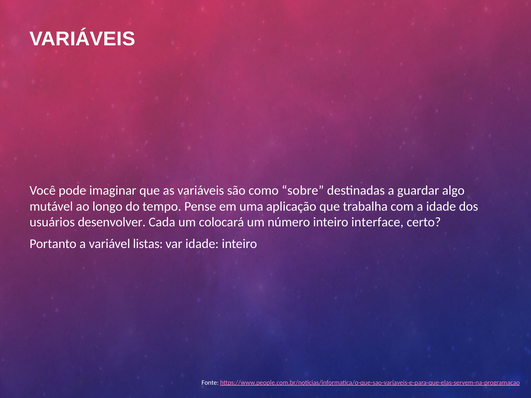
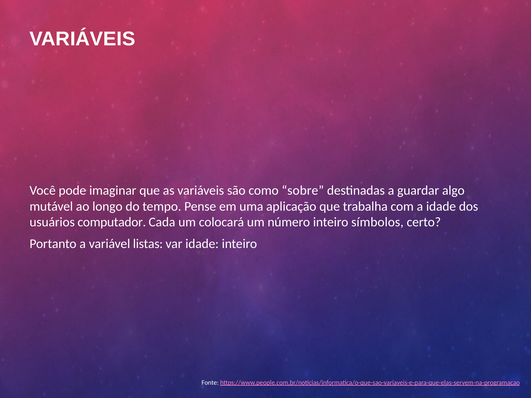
desenvolver: desenvolver -> computador (112, 222)
interface: interface -> símbolos (377, 222)
